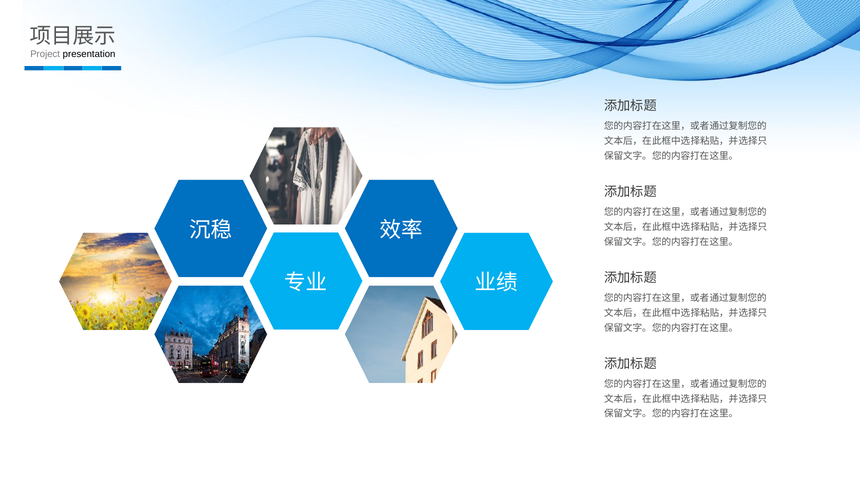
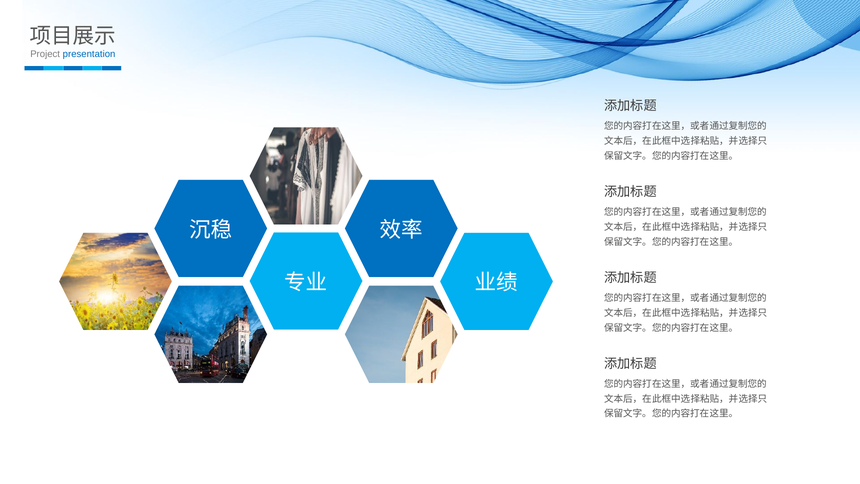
presentation colour: black -> blue (89, 54)
